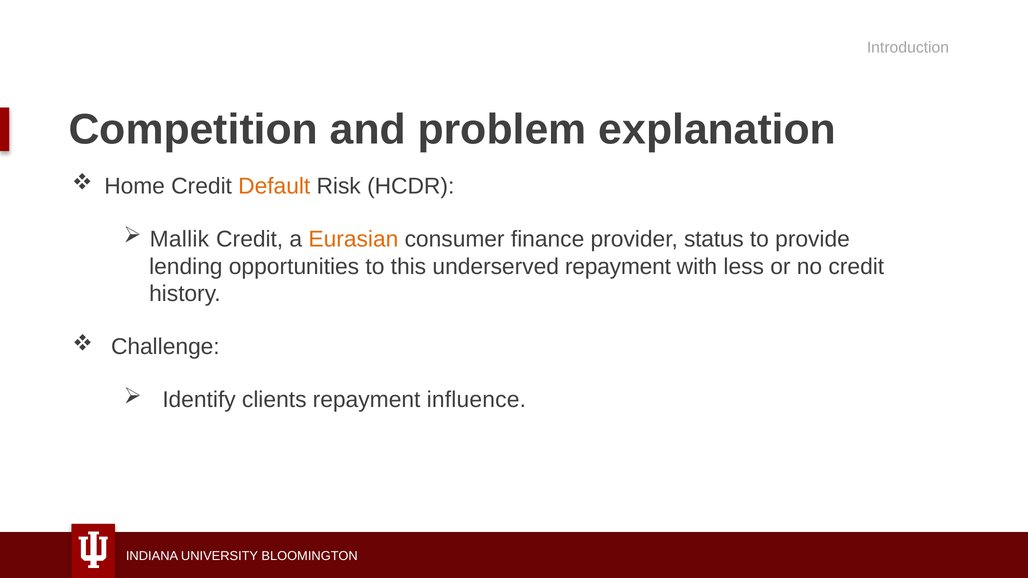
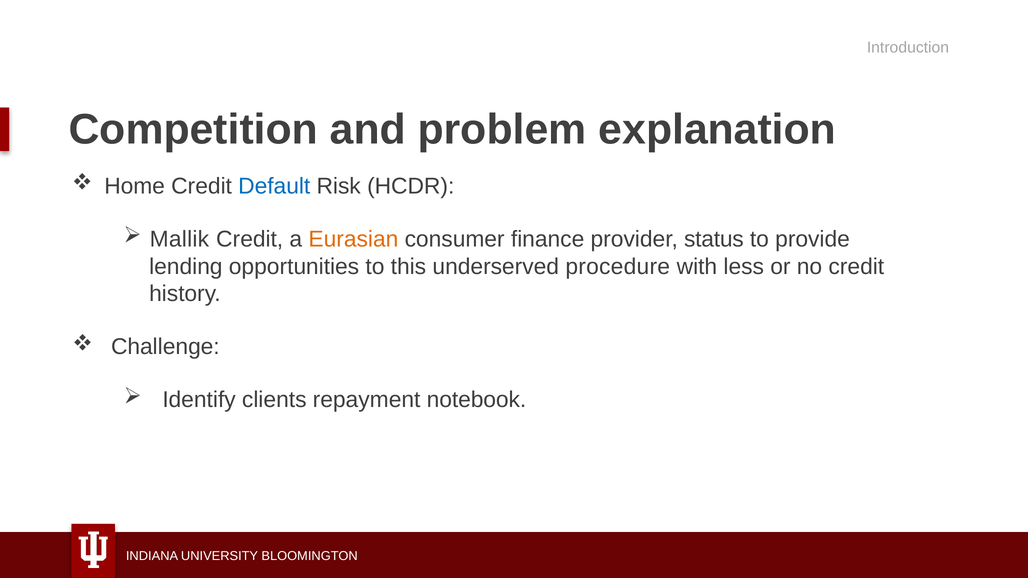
Default colour: orange -> blue (274, 186)
underserved repayment: repayment -> procedure (618, 267)
influence: influence -> notebook (476, 400)
